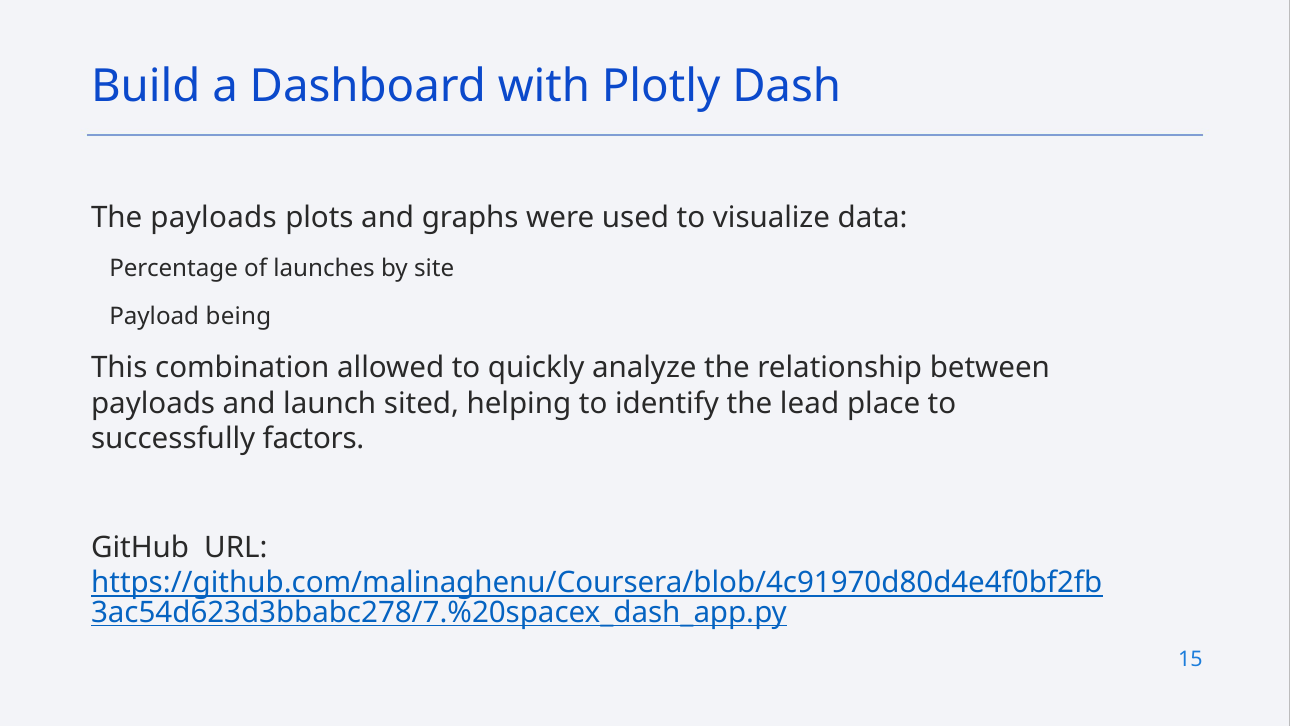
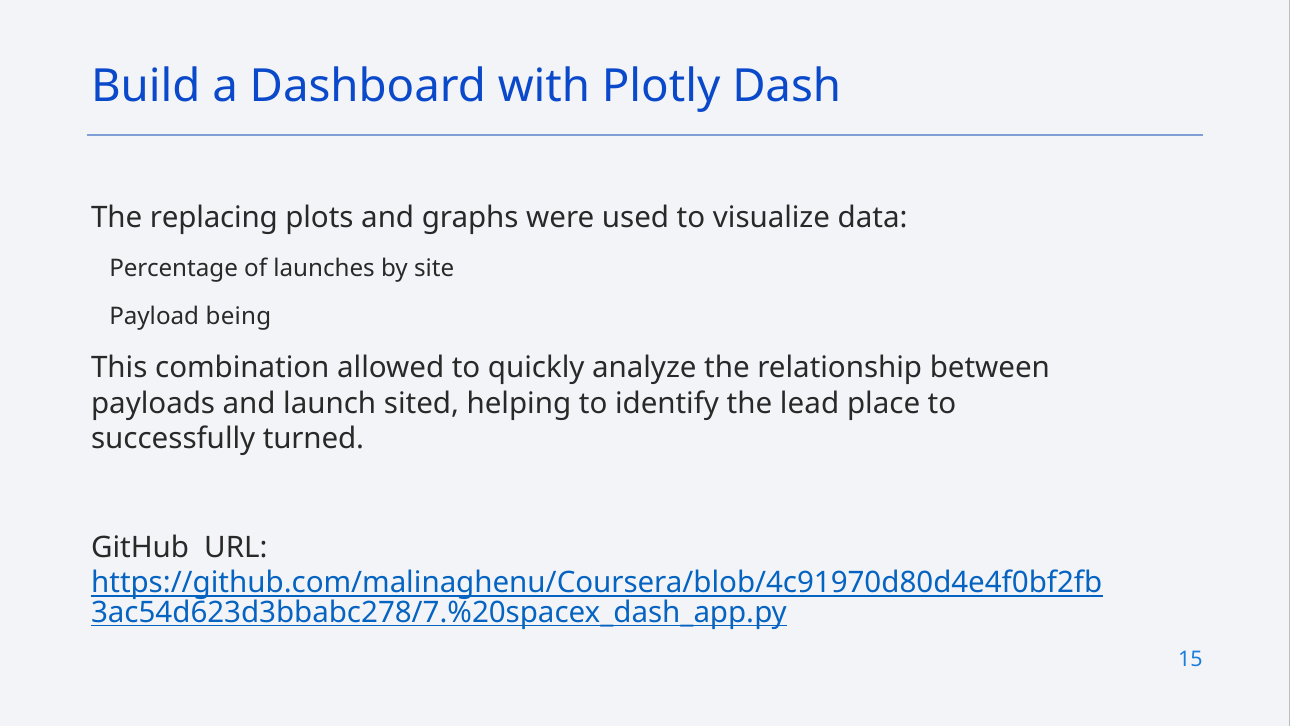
The payloads: payloads -> replacing (214, 218)
factors: factors -> turned (313, 439)
